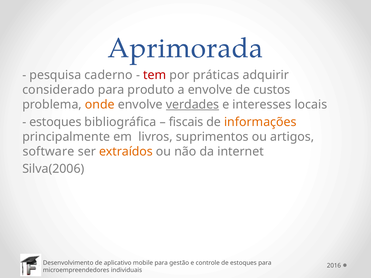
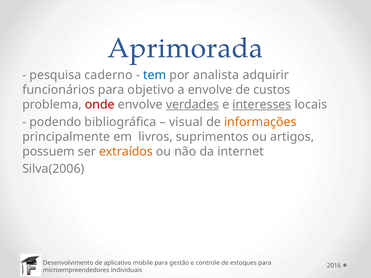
tem colour: red -> blue (155, 75)
práticas: práticas -> analista (216, 75)
considerado: considerado -> funcionários (58, 90)
produto: produto -> objetivo (151, 90)
onde colour: orange -> red (100, 105)
interesses underline: none -> present (262, 105)
estoques: estoques -> podendo (55, 122)
fiscais: fiscais -> visual (186, 122)
software: software -> possuem (48, 152)
